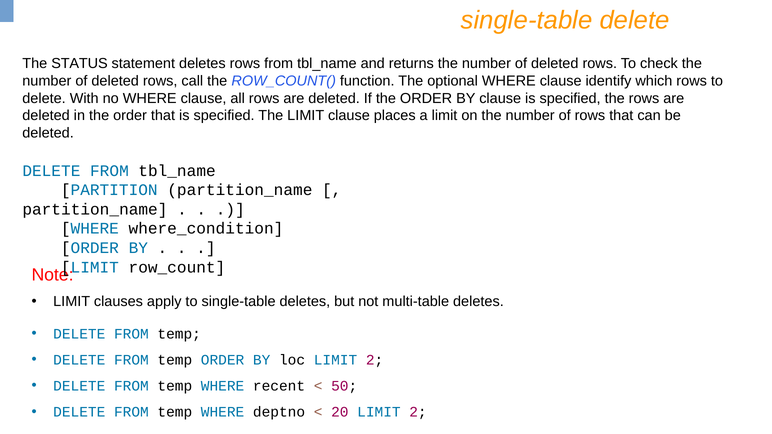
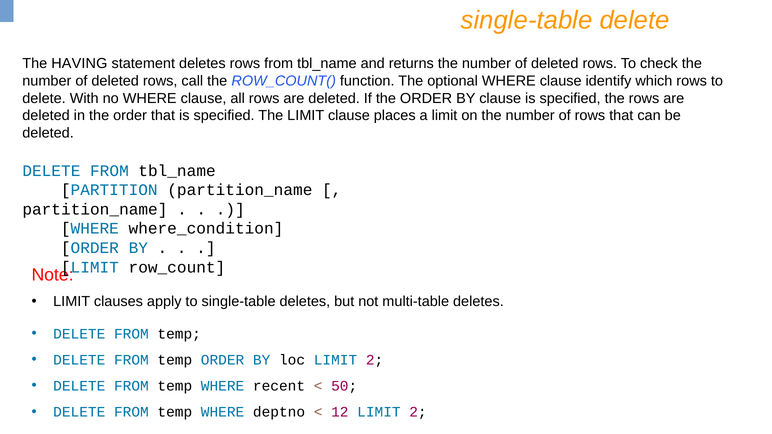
STATUS: STATUS -> HAVING (79, 64)
20: 20 -> 12 (340, 412)
